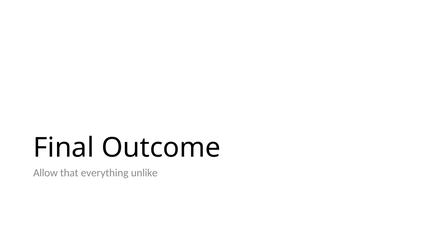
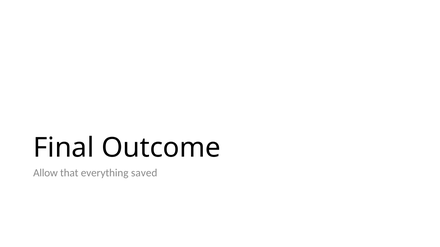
unlike: unlike -> saved (144, 173)
